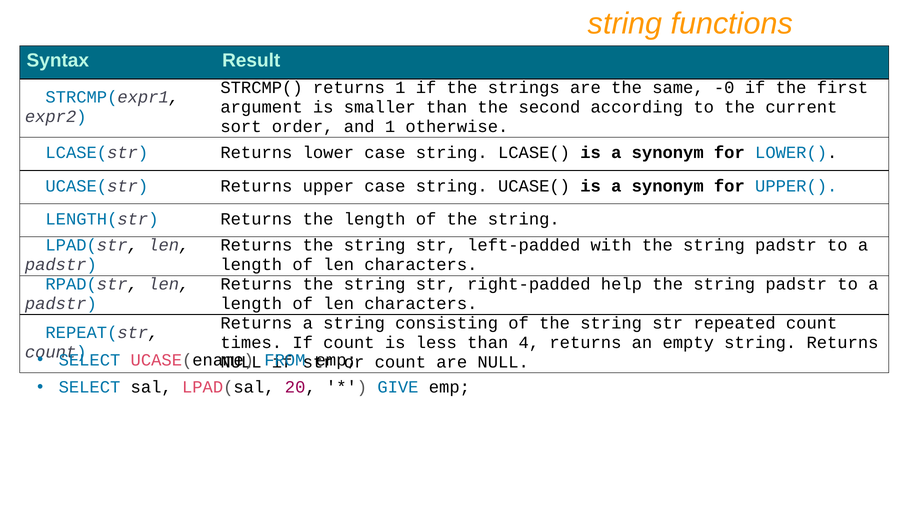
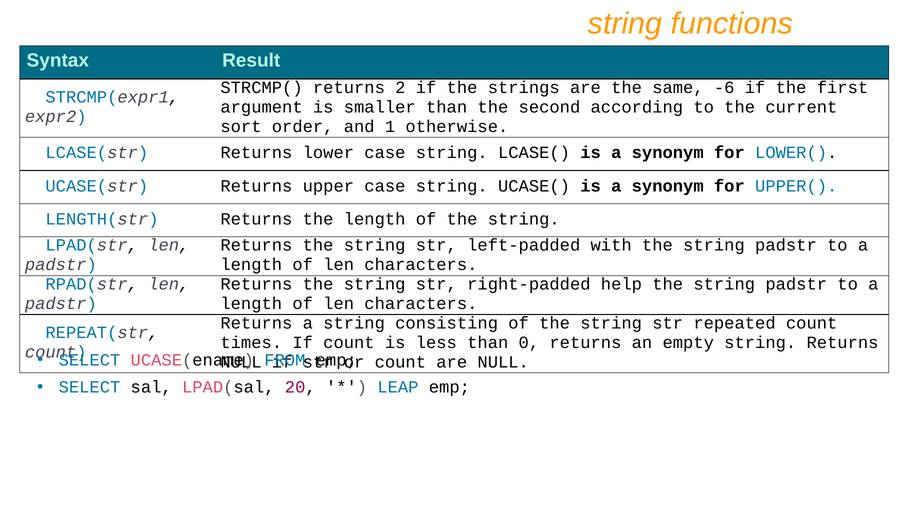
returns 1: 1 -> 2 (400, 88)
-0: -0 -> -6 (724, 88)
4: 4 -> 0 (529, 343)
GIVE: GIVE -> LEAP (398, 387)
